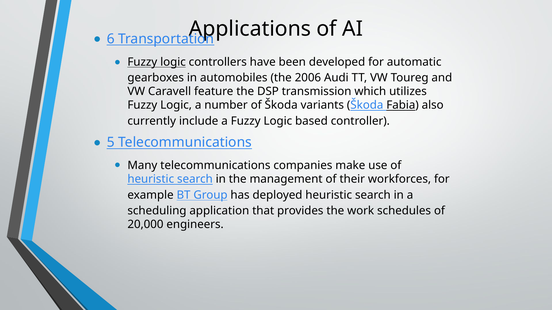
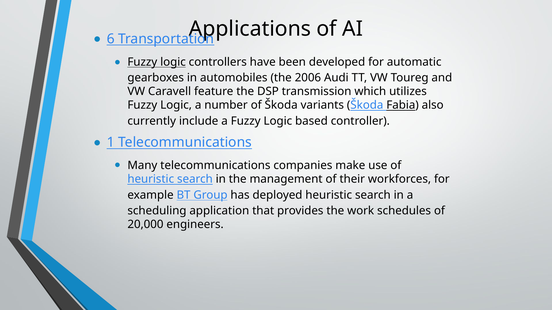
5: 5 -> 1 (111, 143)
